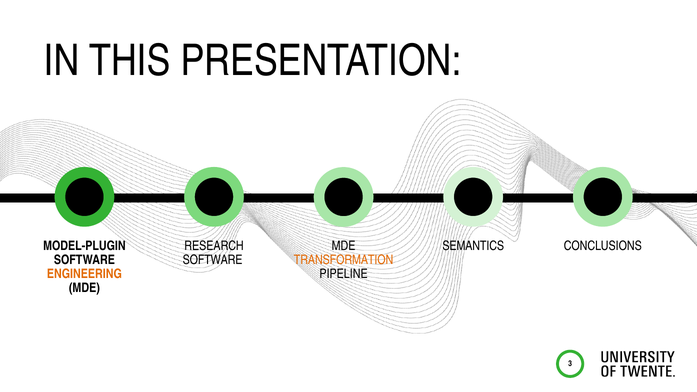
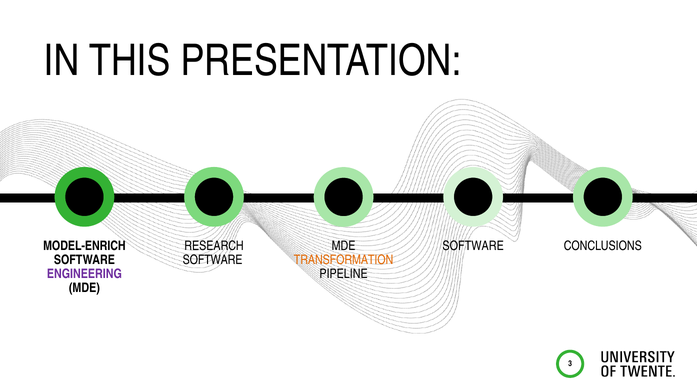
SEMANTICS: SEMANTICS -> SOFTWARE (473, 246)
MODEL-PLUGIN: MODEL-PLUGIN -> MODEL-ENRICH (84, 246)
ENGINEERING colour: orange -> purple (84, 274)
